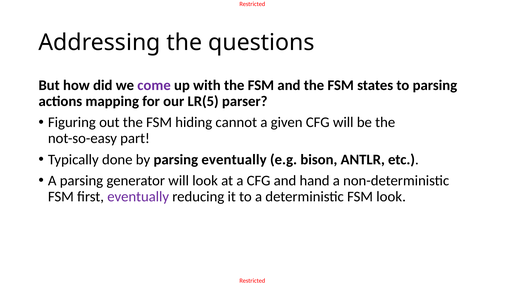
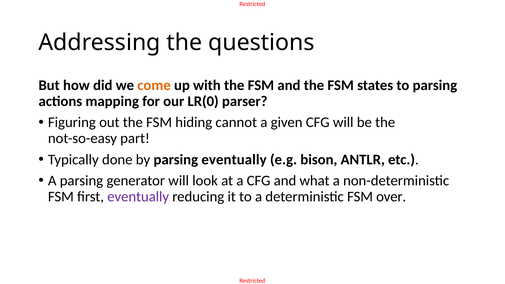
come colour: purple -> orange (154, 85)
LR(5: LR(5 -> LR(0 (203, 101)
hand: hand -> what (315, 181)
FSM look: look -> over (391, 197)
